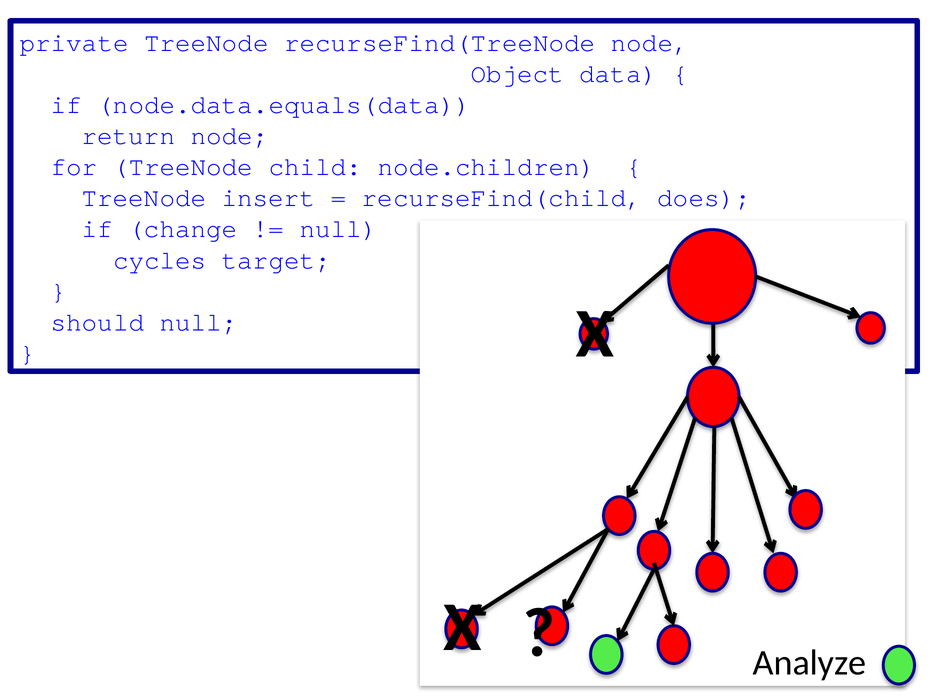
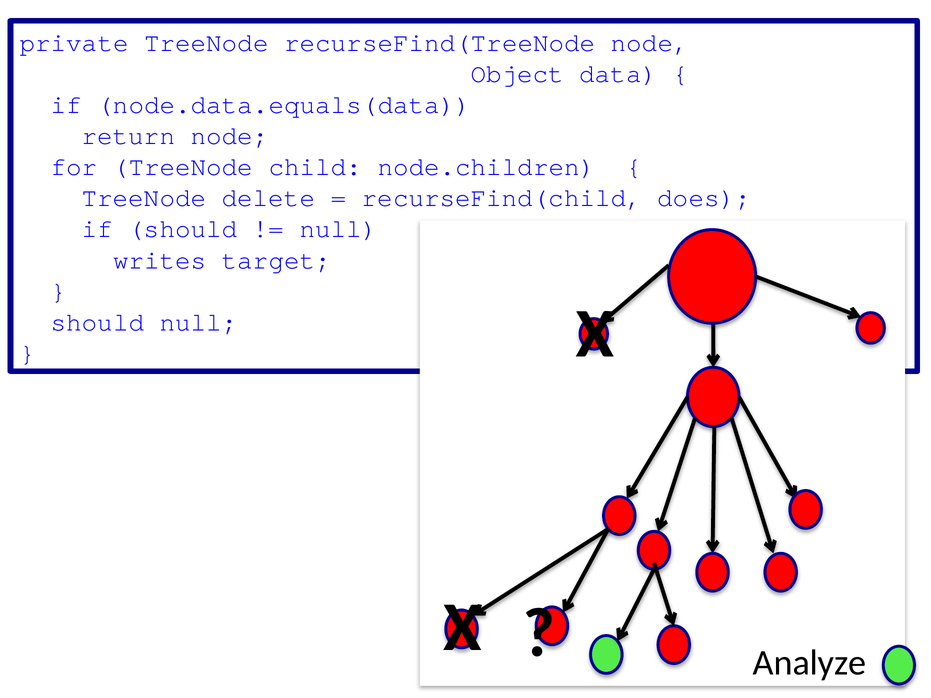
insert: insert -> delete (268, 198)
if change: change -> should (183, 229)
cycles: cycles -> writes (160, 260)
